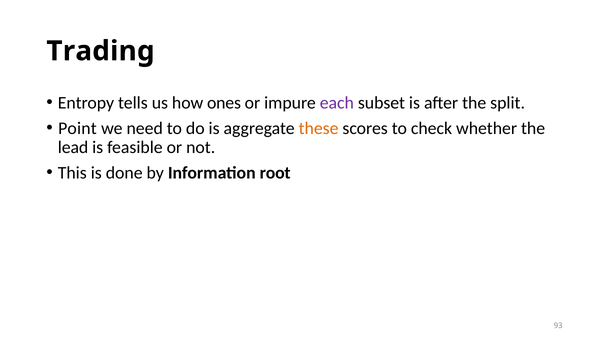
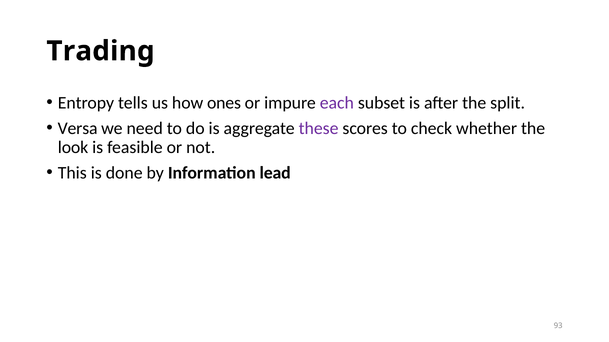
Point: Point -> Versa (78, 128)
these colour: orange -> purple (319, 128)
lead: lead -> look (73, 148)
root: root -> lead (275, 173)
